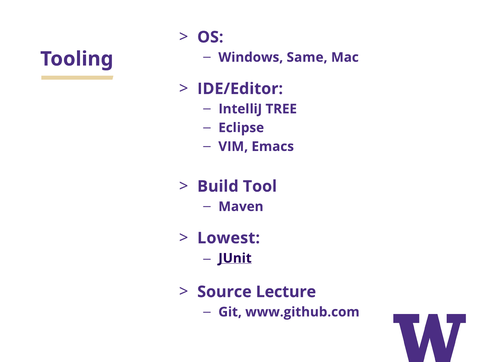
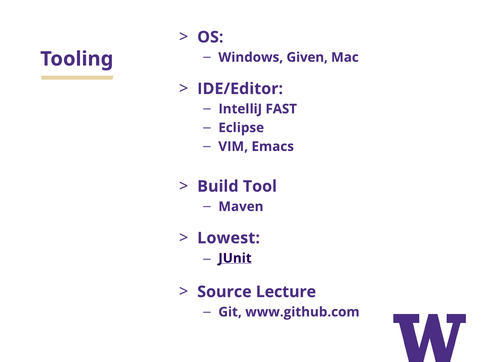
Same: Same -> Given (307, 57)
TREE: TREE -> FAST (281, 109)
